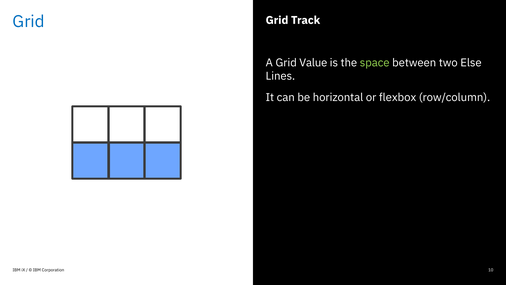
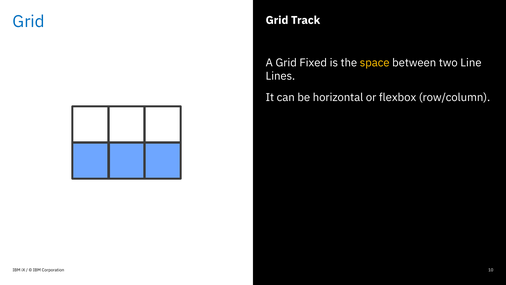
Value: Value -> Fixed (313, 63)
space colour: light green -> yellow (375, 63)
Else: Else -> Line (471, 63)
